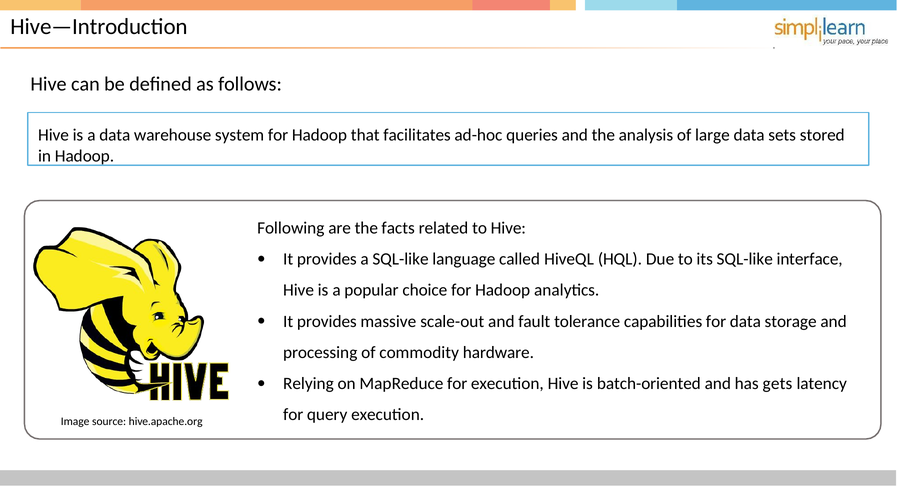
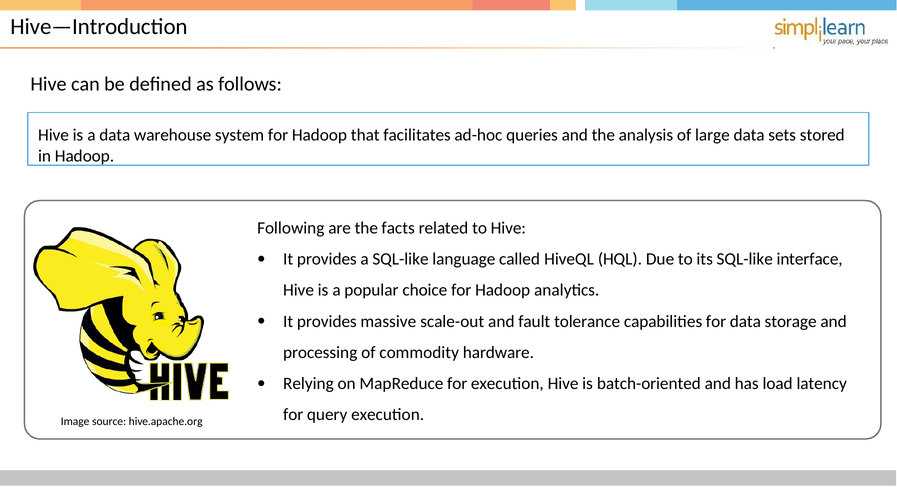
gets: gets -> load (778, 383)
